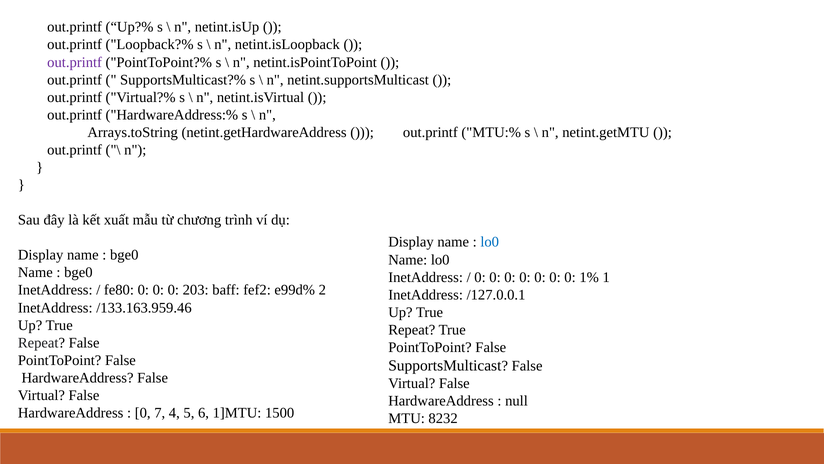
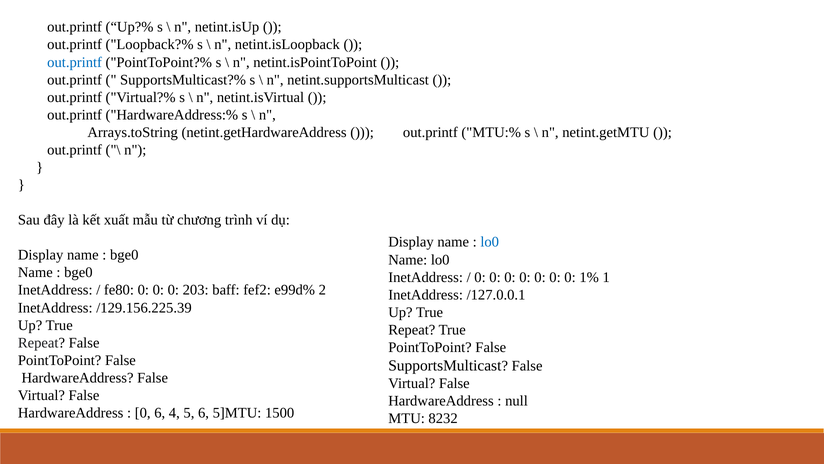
out.printf colour: purple -> blue (75, 62)
/133.163.959.46: /133.163.959.46 -> /129.156.225.39 (144, 307)
0 7: 7 -> 6 (160, 412)
1]MTU: 1]MTU -> 5]MTU (237, 412)
